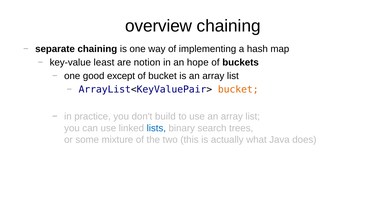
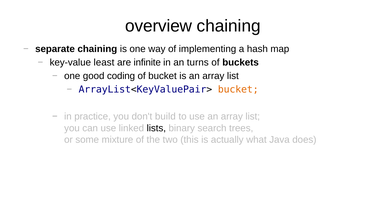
notion: notion -> infinite (147, 63)
hope: hope -> turns (198, 63)
except: except -> coding (121, 76)
lists colour: blue -> black (156, 128)
